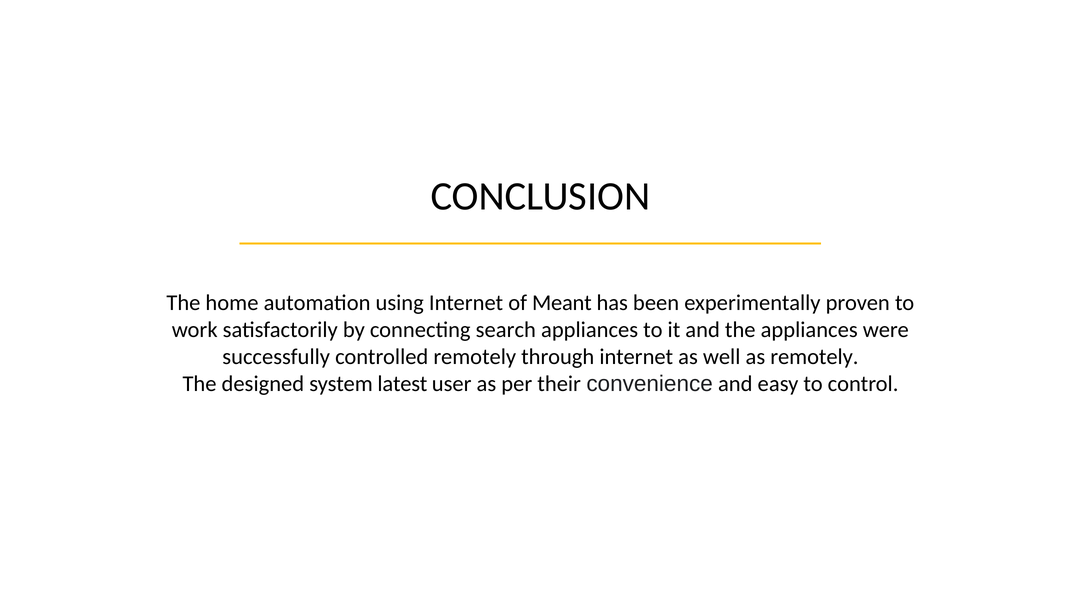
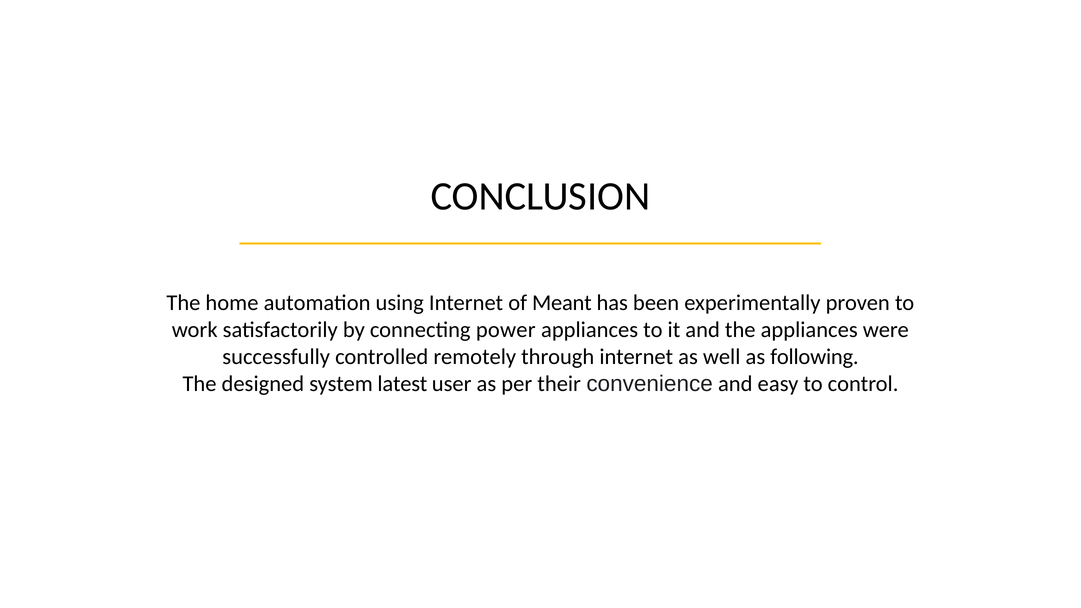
search: search -> power (506, 330)
as remotely: remotely -> following (814, 357)
